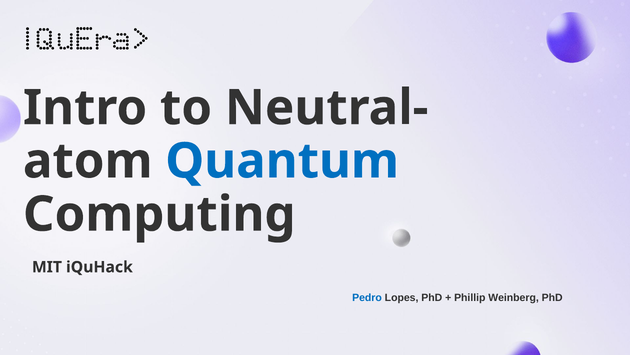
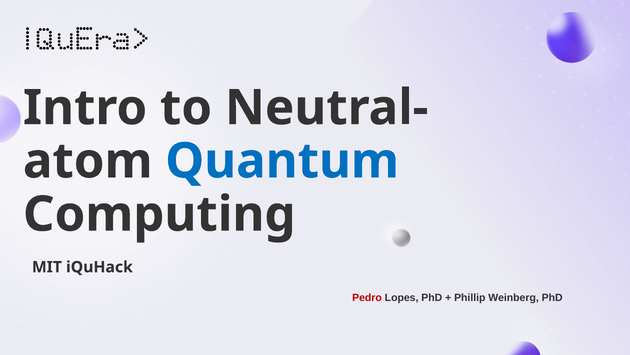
Pedro colour: blue -> red (367, 297)
